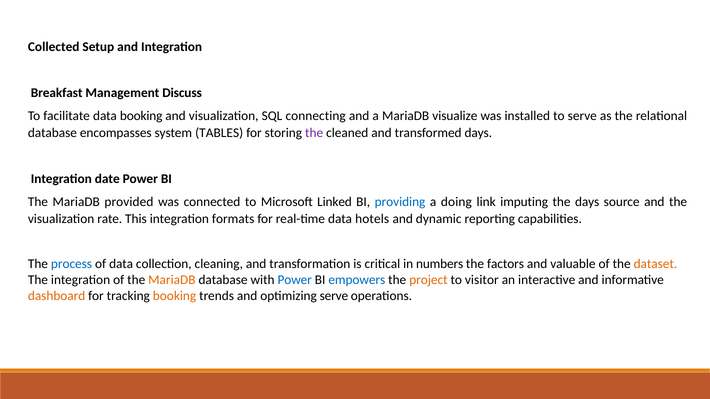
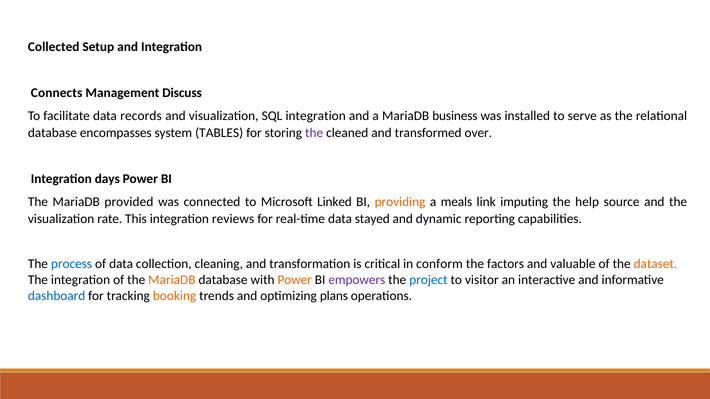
Breakfast: Breakfast -> Connects (57, 93)
data booking: booking -> records (141, 116)
SQL connecting: connecting -> integration (316, 116)
visualize: visualize -> business (455, 116)
transformed days: days -> over (478, 133)
date: date -> days (107, 179)
providing colour: blue -> orange (400, 202)
doing: doing -> meals (457, 202)
the days: days -> help (587, 202)
formats: formats -> reviews (233, 219)
hotels: hotels -> stayed (372, 219)
numbers: numbers -> conform (440, 264)
Power colour: blue -> orange (295, 280)
empowers colour: blue -> purple (357, 280)
project colour: orange -> blue (428, 280)
dashboard colour: orange -> blue (57, 296)
optimizing serve: serve -> plans (334, 296)
